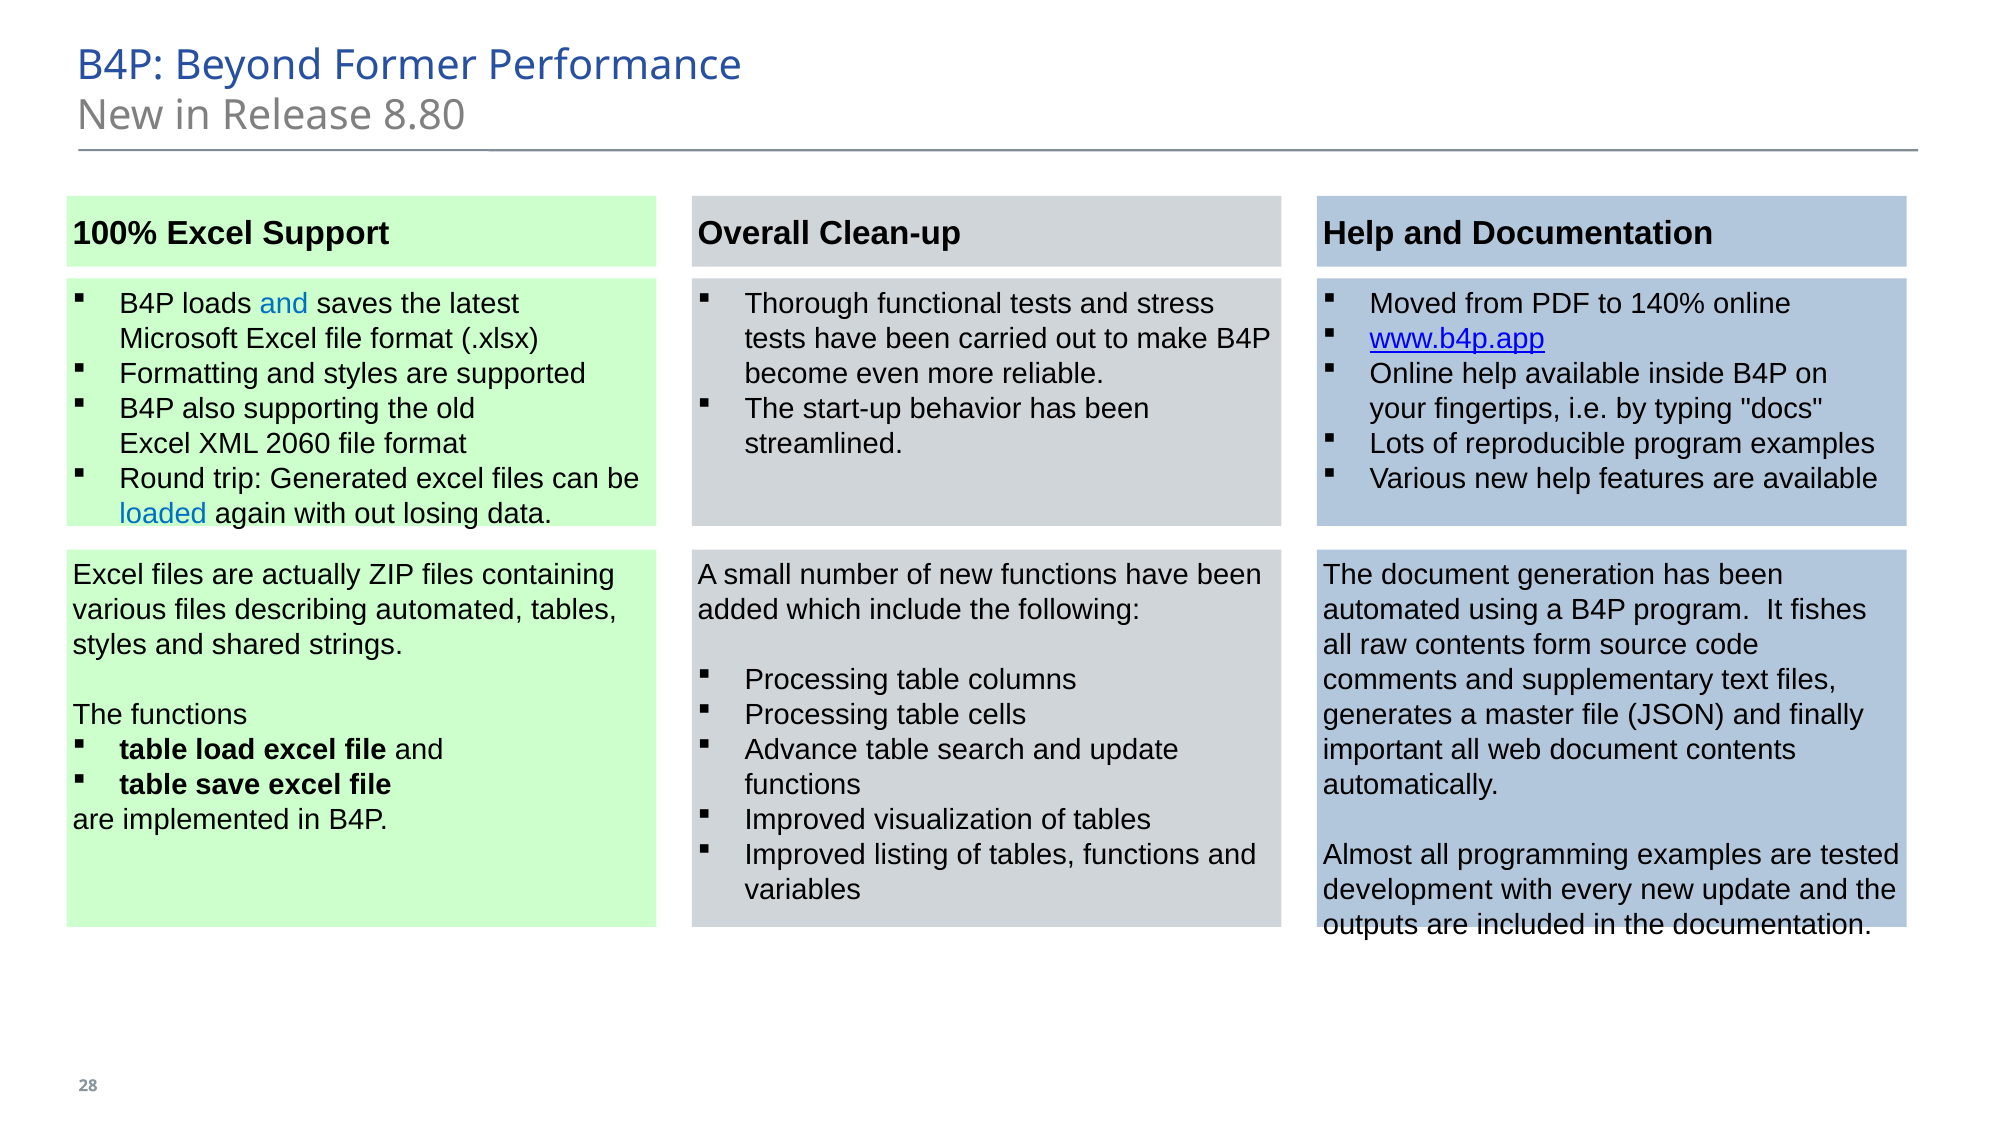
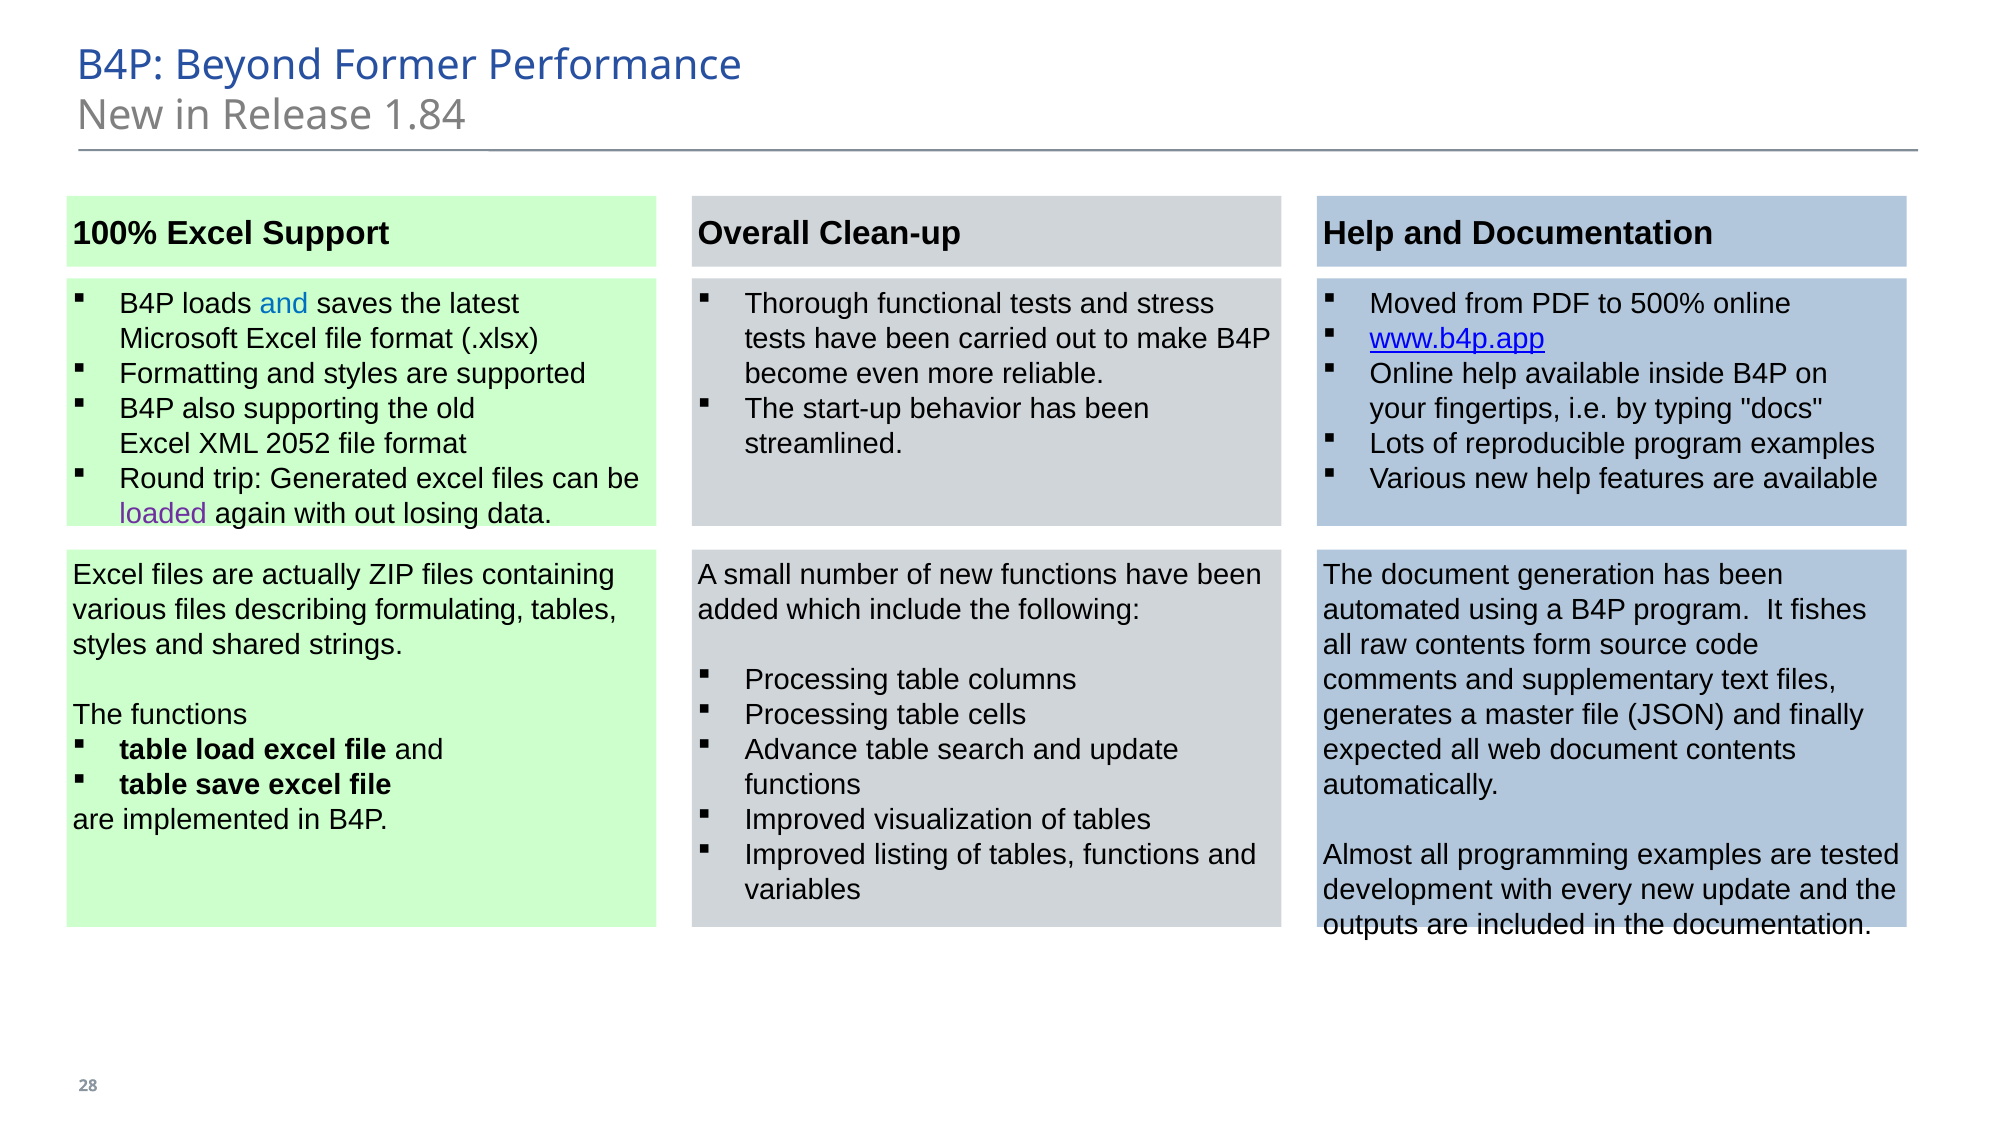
8.80: 8.80 -> 1.84 (424, 116)
140%: 140% -> 500% (1668, 304)
2060: 2060 -> 2052 (298, 444)
loaded colour: blue -> purple (163, 514)
describing automated: automated -> formulating (449, 610)
important: important -> expected (1383, 750)
